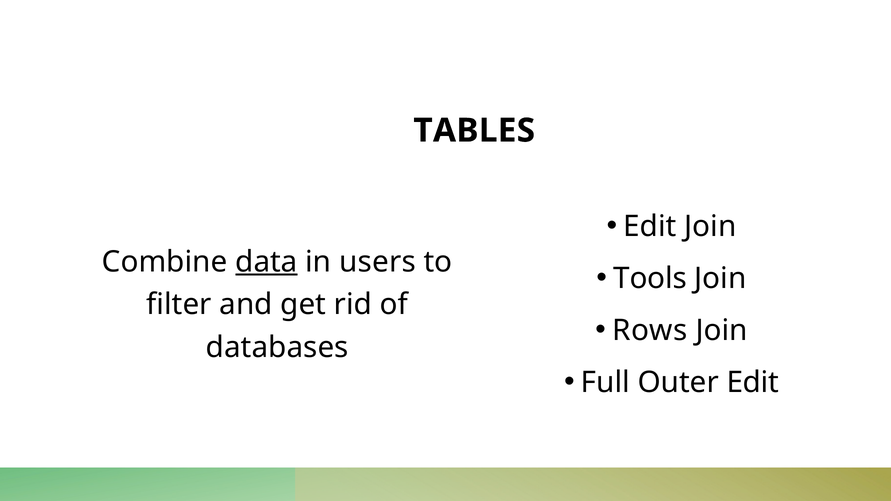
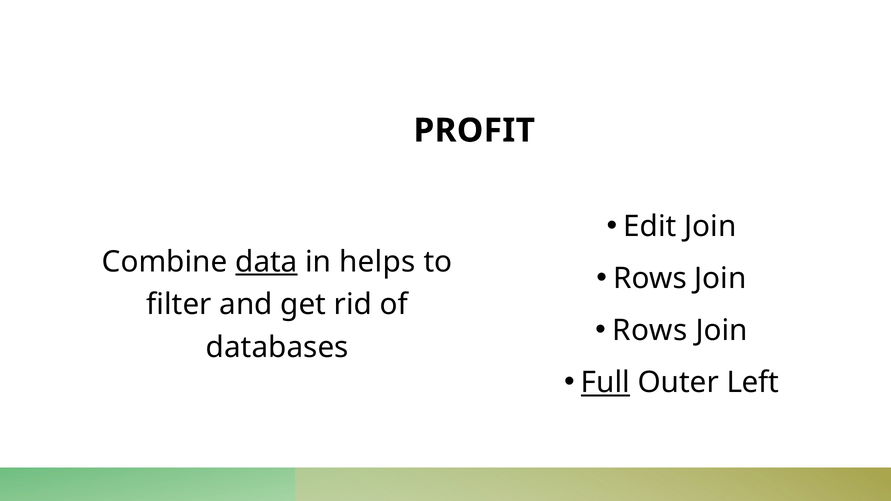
TABLES: TABLES -> PROFIT (474, 131)
users: users -> helps (377, 262)
Tools: Tools -> Rows (650, 279)
Full underline: none -> present (605, 383)
Outer Edit: Edit -> Left (753, 383)
